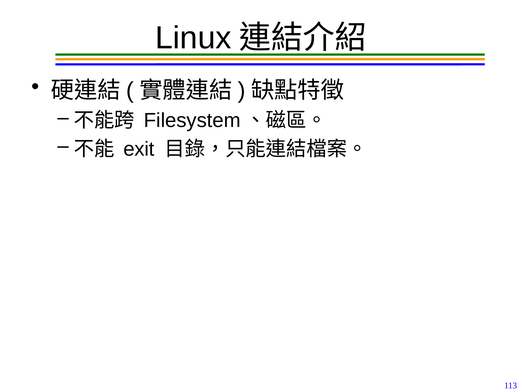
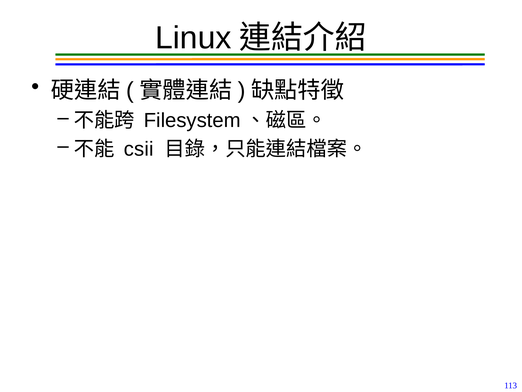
exit: exit -> csii (139, 149)
